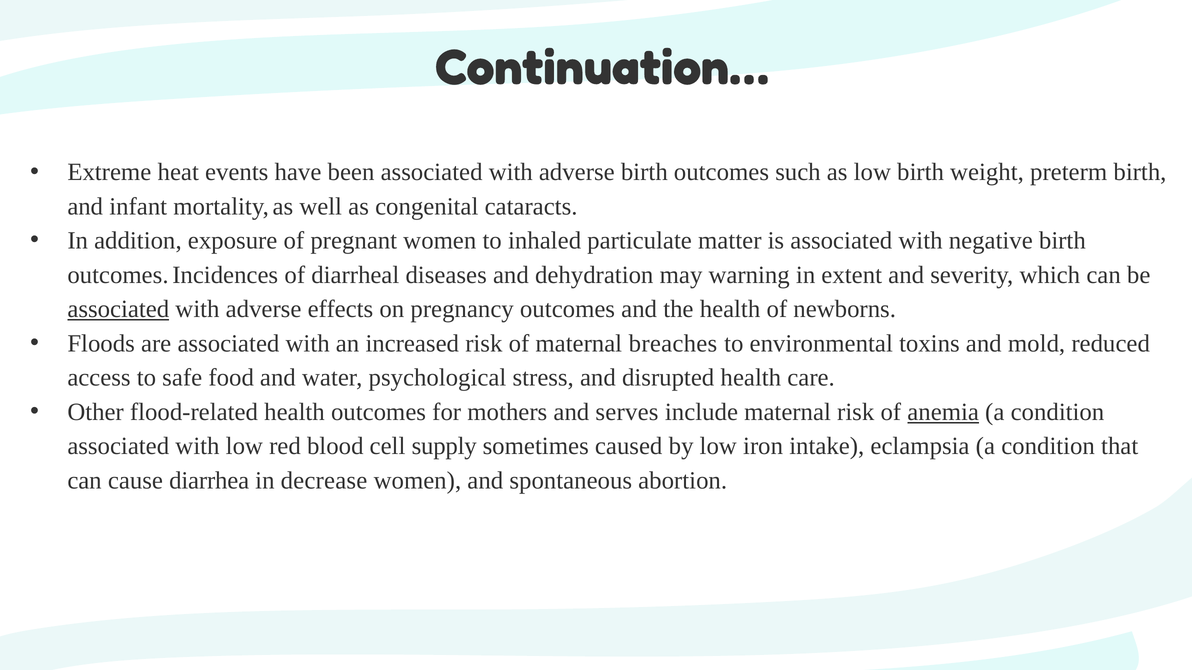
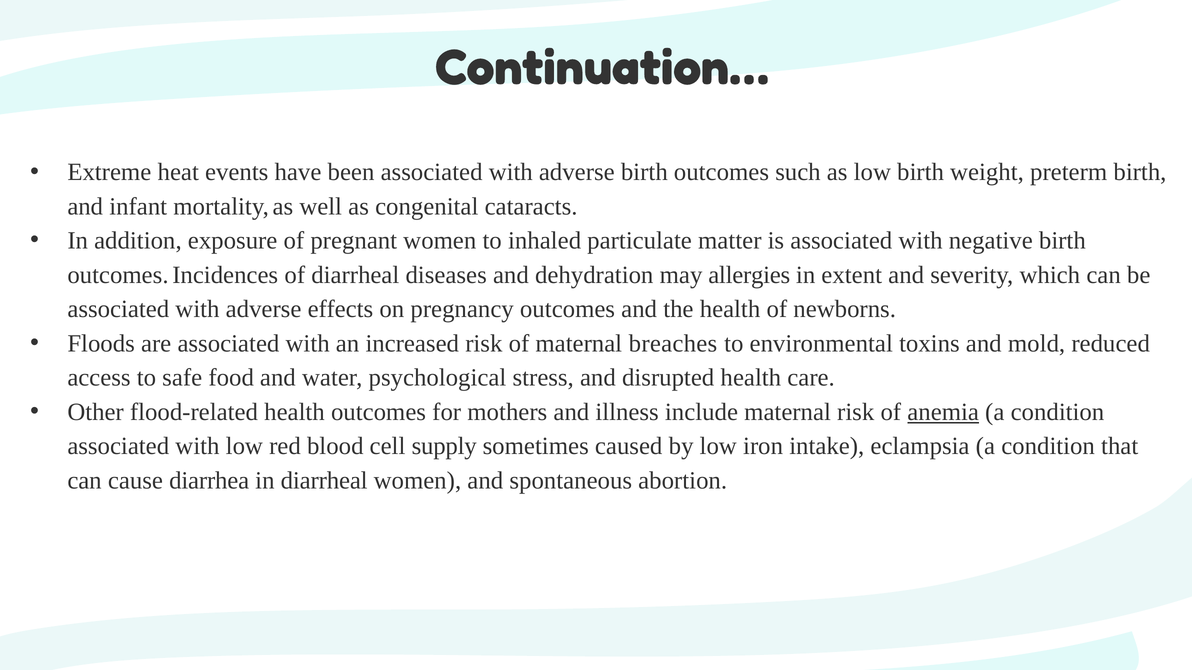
warning: warning -> allergies (749, 275)
associated underline: present -> none (118, 309)
serves: serves -> illness (627, 412)
in decrease: decrease -> diarrheal (324, 481)
